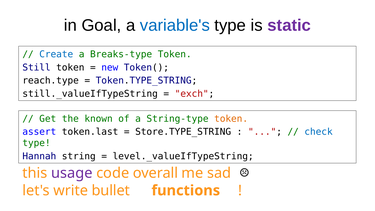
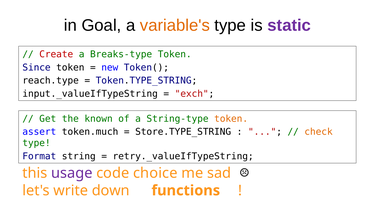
variable's colour: blue -> orange (175, 25)
Create colour: blue -> red (56, 54)
Still: Still -> Since (37, 67)
still._valueIfTypeString: still._valueIfTypeString -> input._valueIfTypeString (90, 94)
token.last: token.last -> token.much (90, 132)
check colour: blue -> orange (319, 132)
Hannah: Hannah -> Format (39, 156)
level._valueIfTypeString: level._valueIfTypeString -> retry._valueIfTypeString (183, 156)
overall: overall -> choice (155, 173)
bullet: bullet -> down (111, 190)
